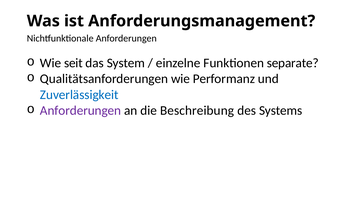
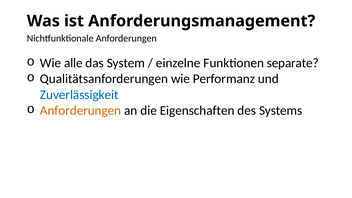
seit: seit -> alle (73, 63)
Anforderungen colour: purple -> orange (81, 111)
Beschreibung: Beschreibung -> Eigenschaften (197, 111)
